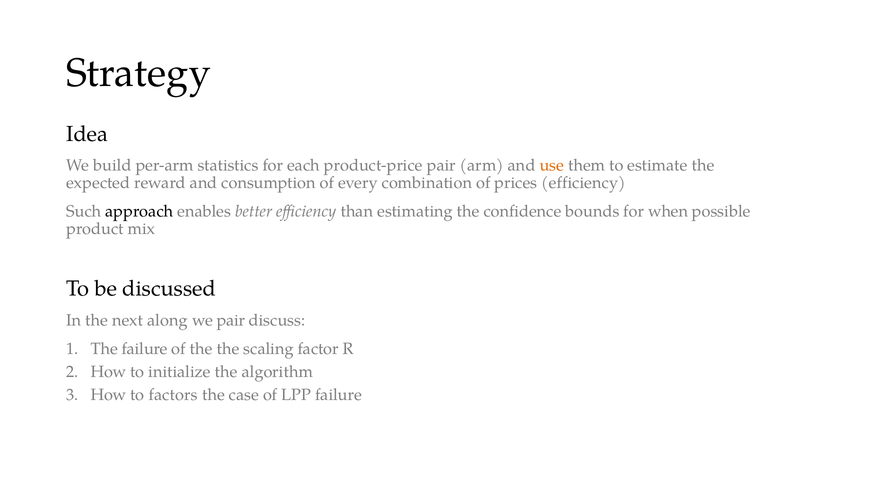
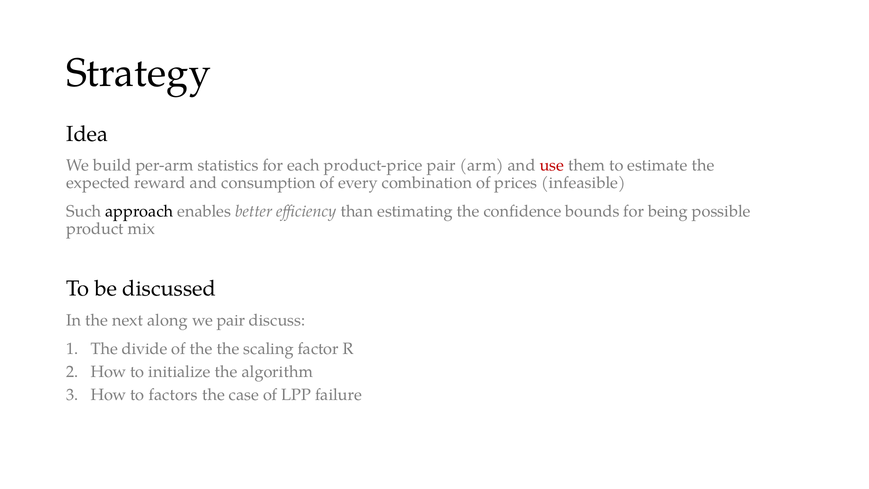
use colour: orange -> red (552, 165)
prices efficiency: efficiency -> infeasible (584, 183)
when: when -> being (668, 211)
The failure: failure -> divide (145, 348)
